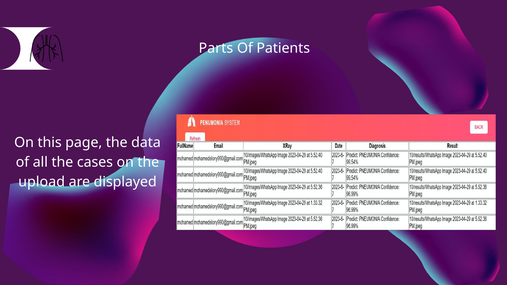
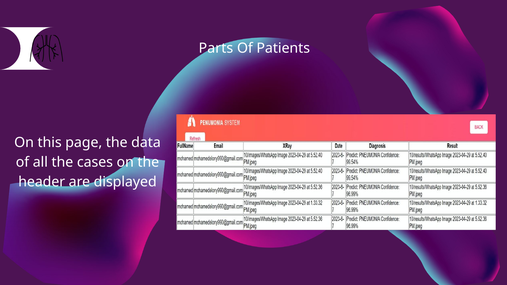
upload: upload -> header (42, 182)
